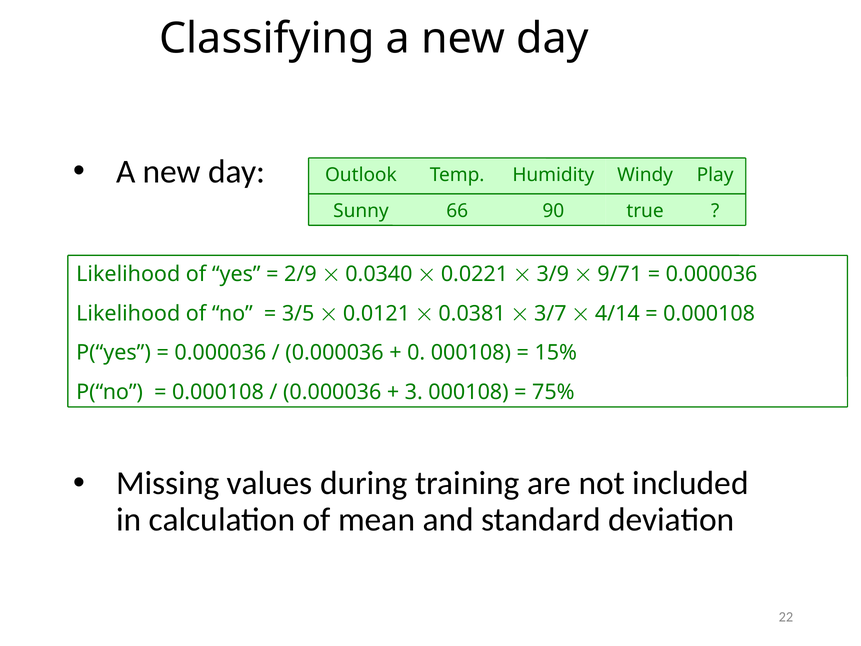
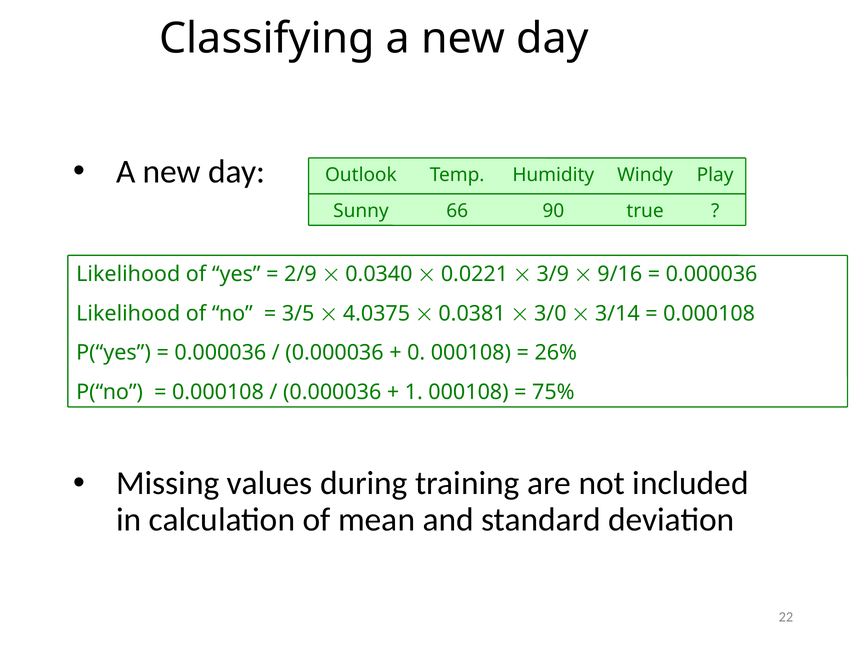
9/71: 9/71 -> 9/16 (620, 274)
0.0121: 0.0121 -> 4.0375 (376, 313)
3/7: 3/7 -> 3/0 (550, 313)
4/14: 4/14 -> 3/14 (617, 313)
15%: 15% -> 26% (556, 353)
3: 3 -> 1 (414, 392)
